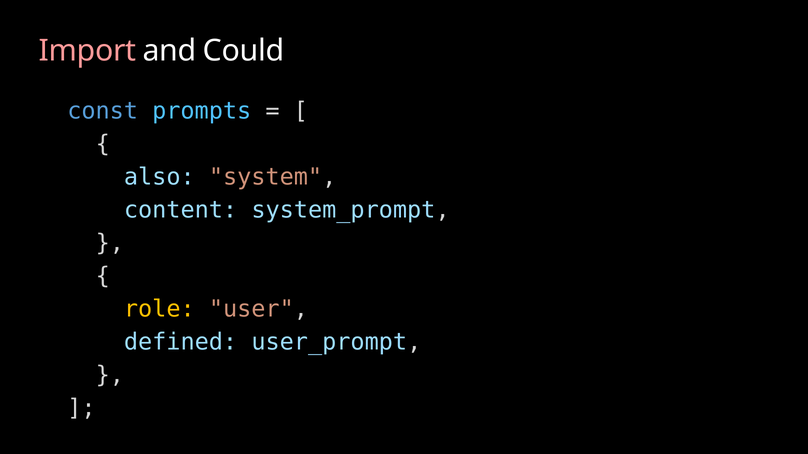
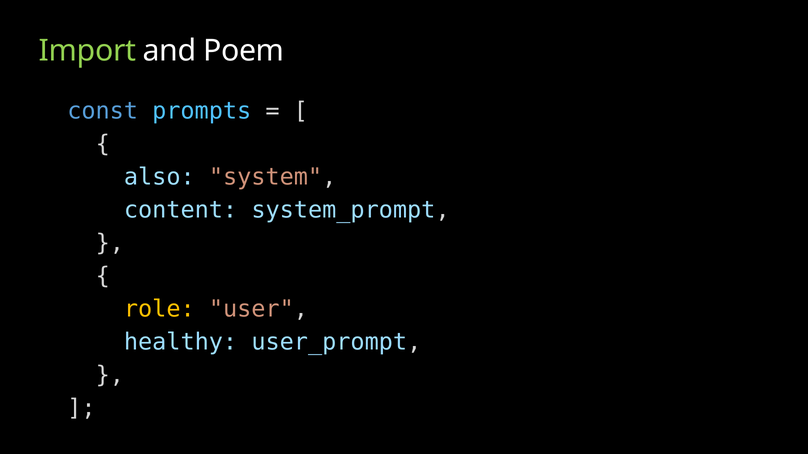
Import colour: pink -> light green (88, 51)
Could: Could -> Poem (244, 51)
defined: defined -> healthy (181, 342)
